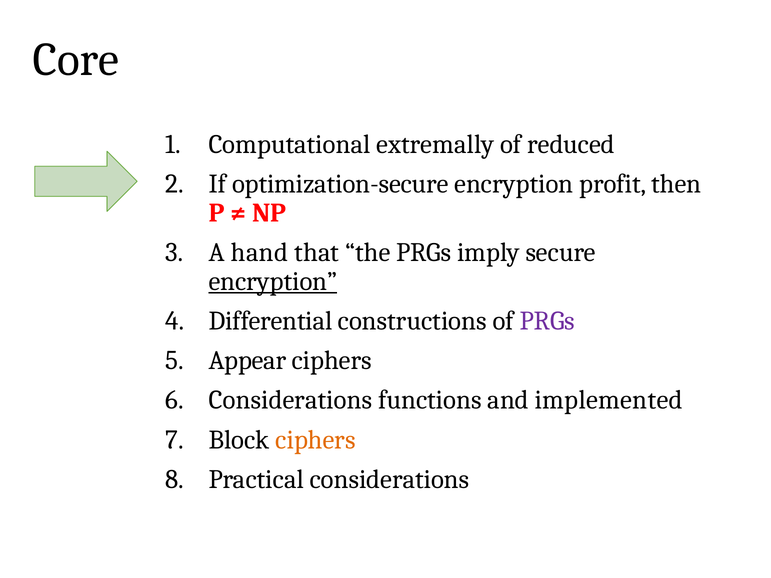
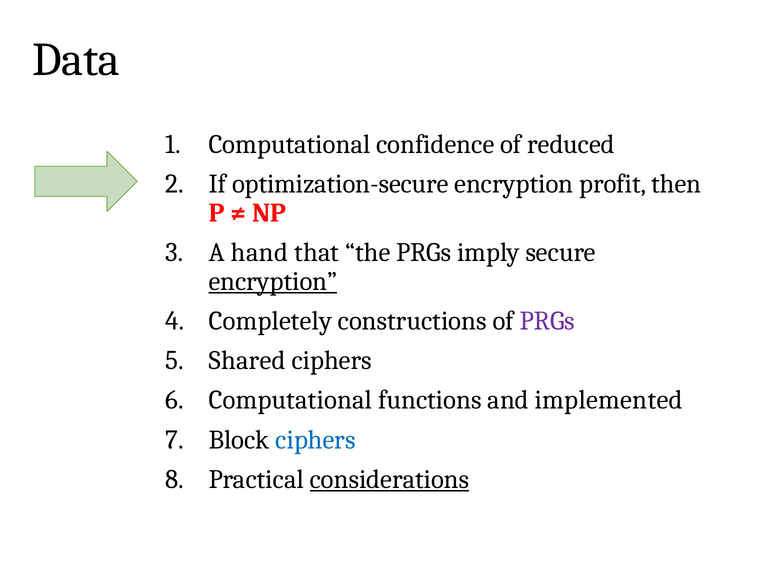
Core: Core -> Data (76, 60)
extremally: extremally -> confidence (435, 144)
Differential: Differential -> Completely (270, 321)
Appear: Appear -> Shared (247, 361)
Considerations: Considerations -> Computational (290, 400)
ciphers colour: orange -> blue (315, 440)
considerations underline: none -> present (390, 480)
